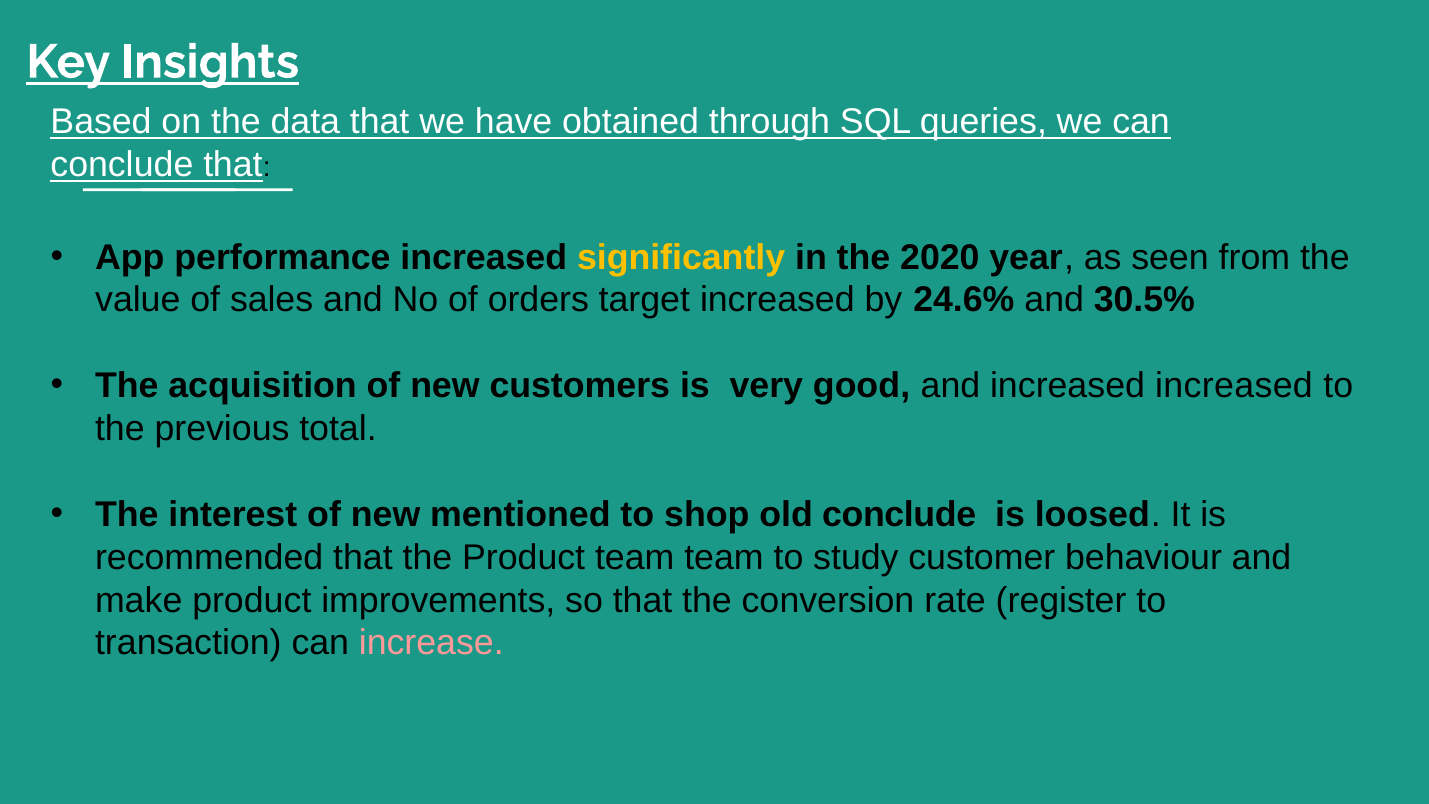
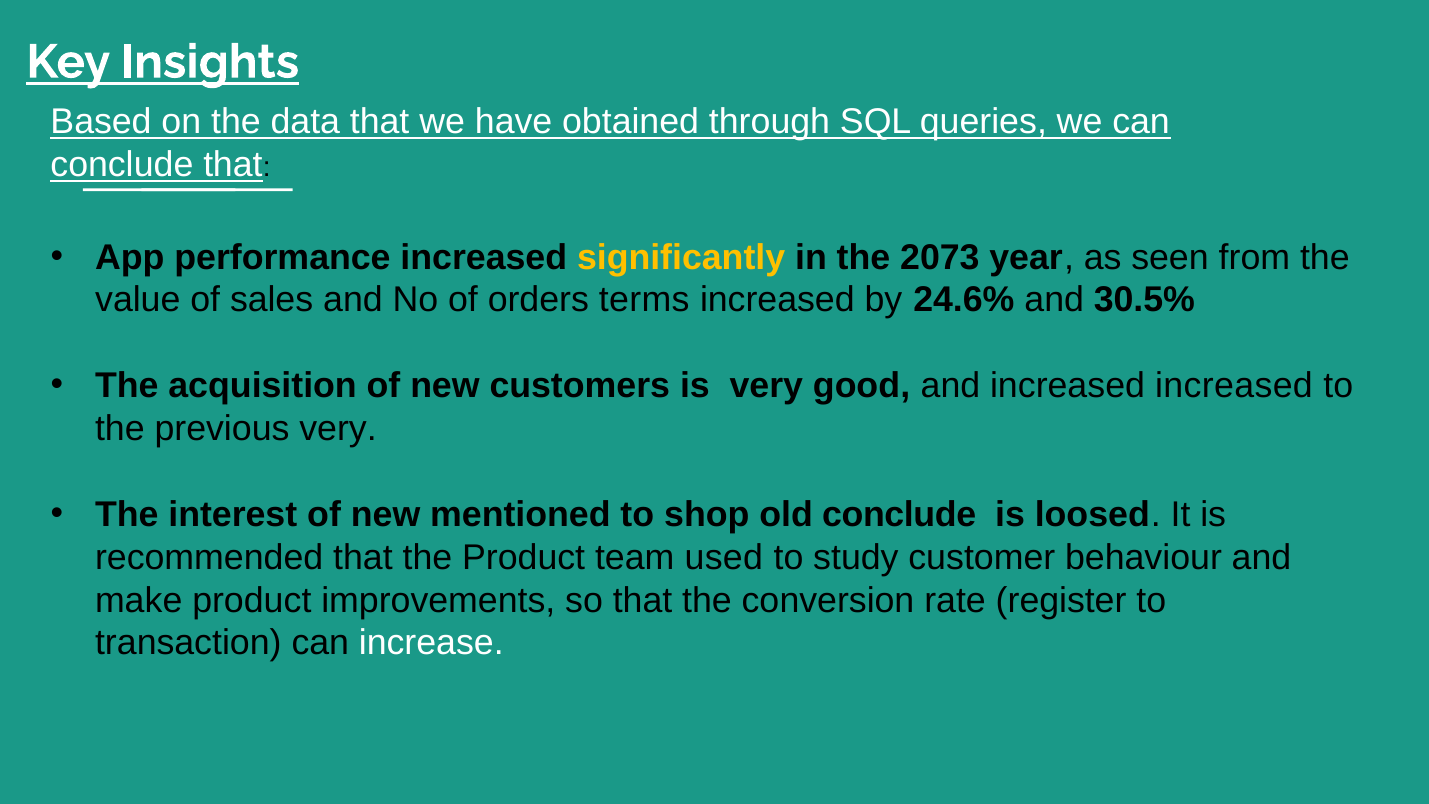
2020: 2020 -> 2073 (940, 257)
target: target -> terms (644, 300)
previous total: total -> very (338, 429)
team team: team -> used (724, 557)
increase colour: pink -> white (431, 643)
